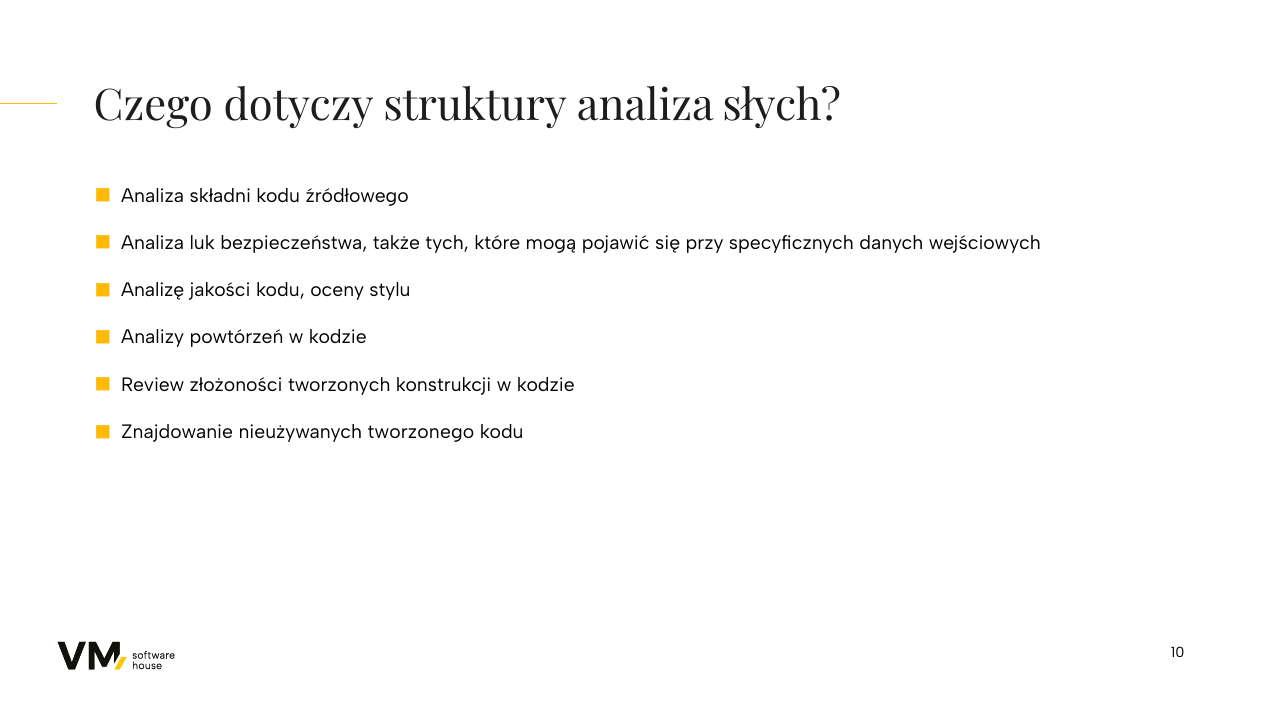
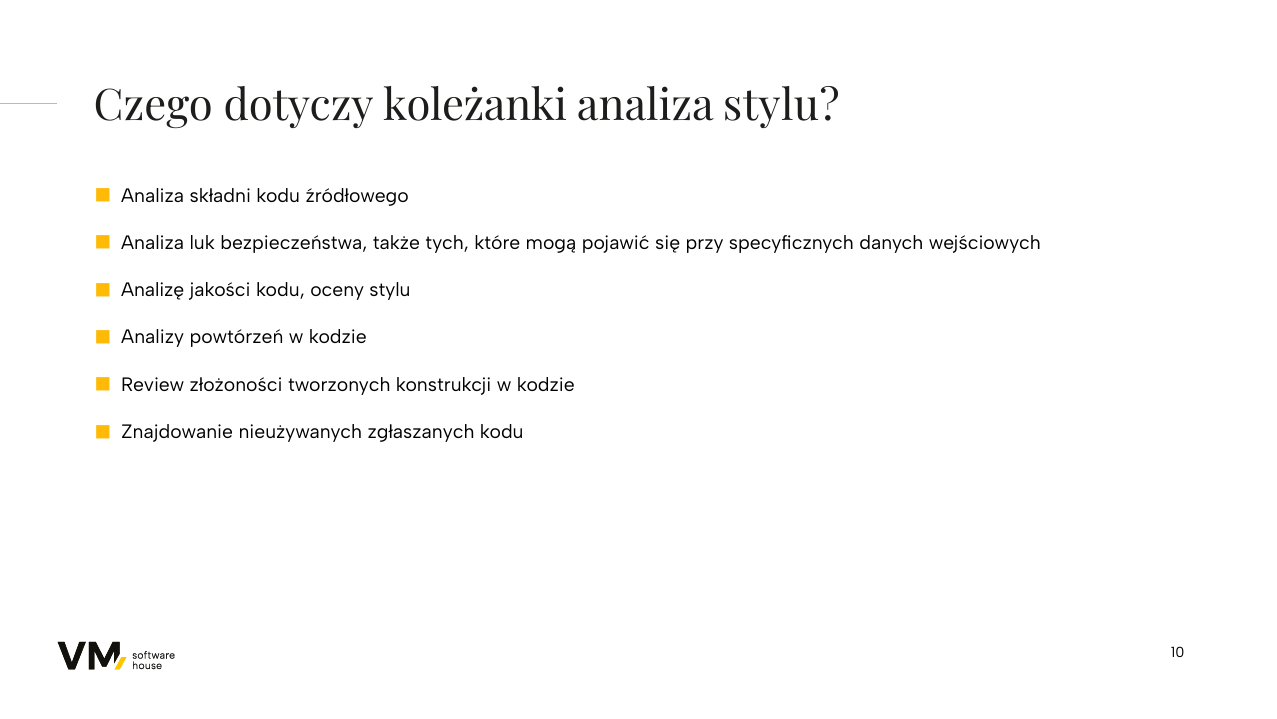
struktury: struktury -> koleżanki (475, 106)
analiza słych: słych -> stylu (781, 106)
tworzonego: tworzonego -> zgłaszanych (421, 432)
